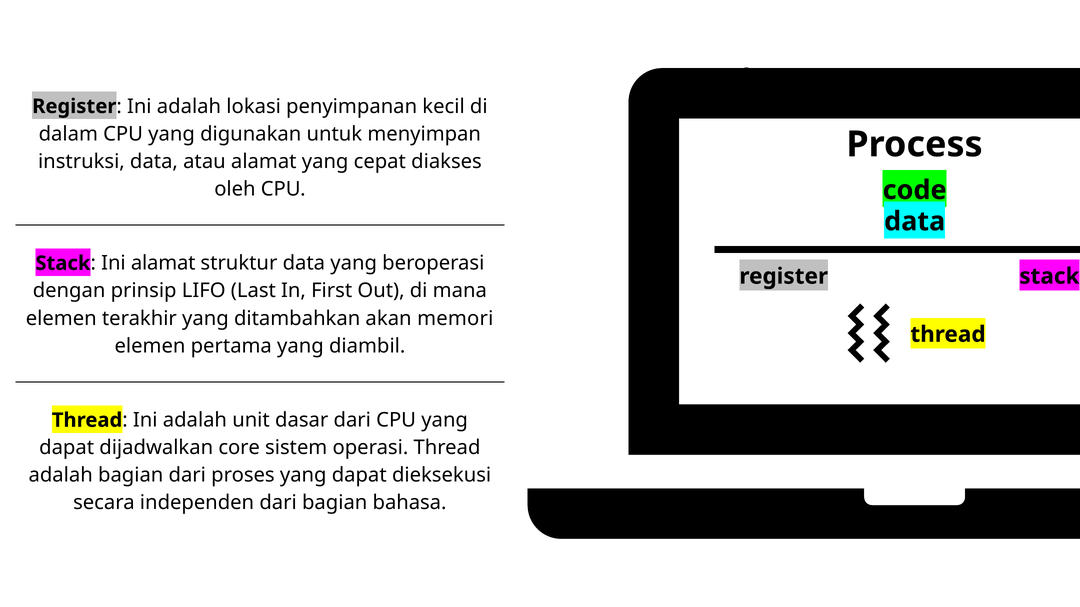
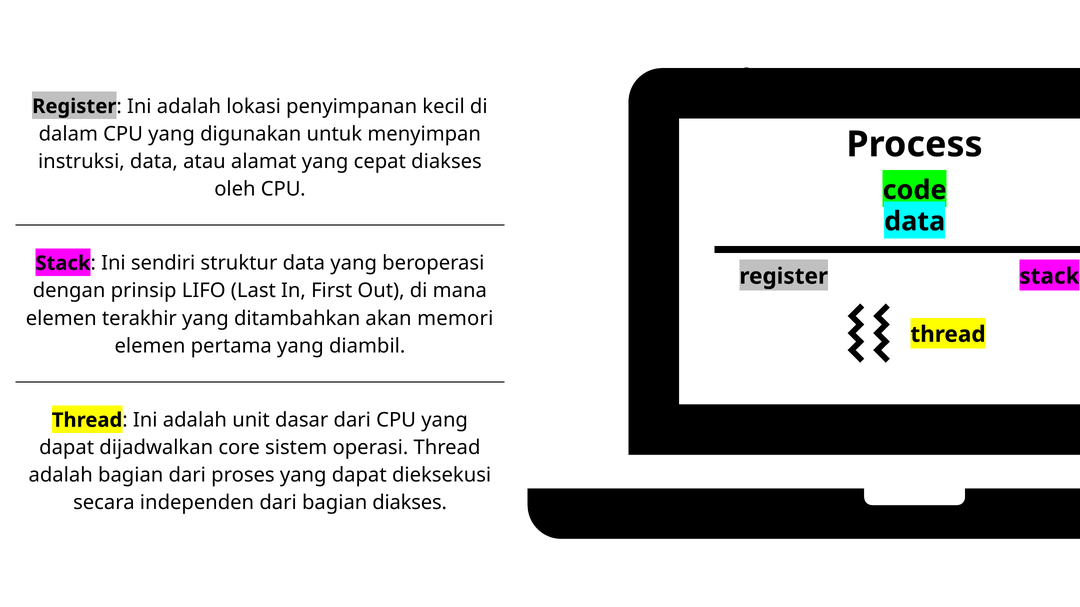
Ini alamat: alamat -> sendiri (163, 263)
bagian bahasa: bahasa -> diakses (410, 503)
